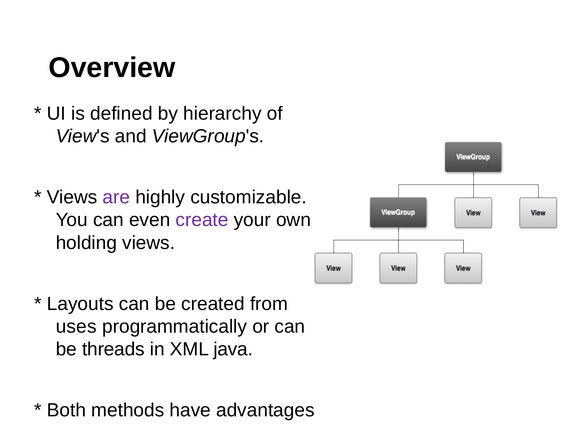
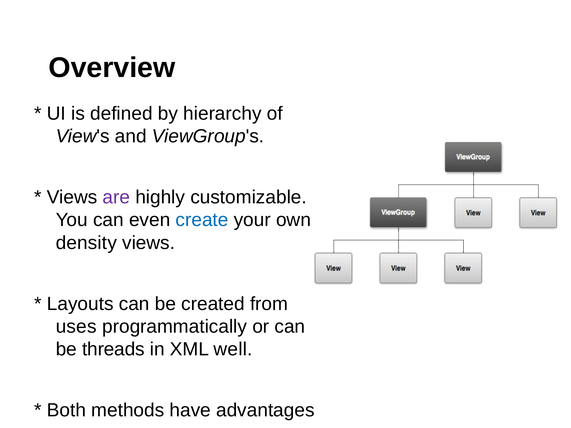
create colour: purple -> blue (202, 220)
holding: holding -> density (86, 243)
java: java -> well (233, 350)
